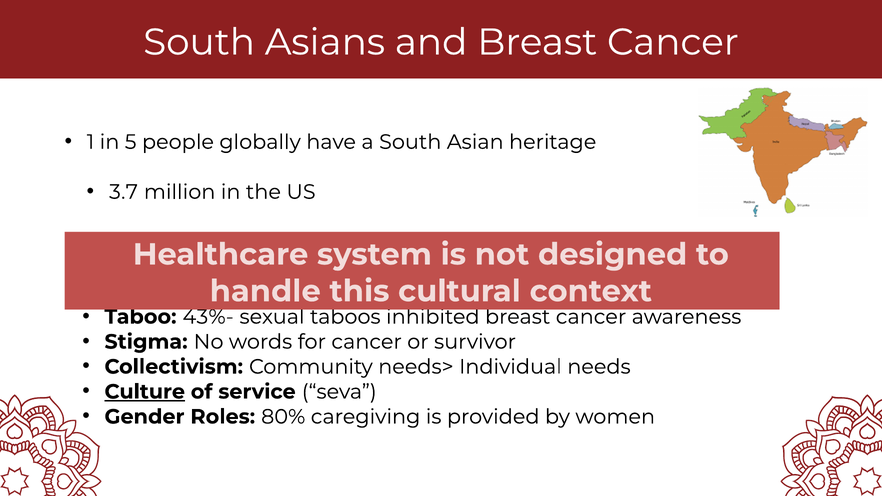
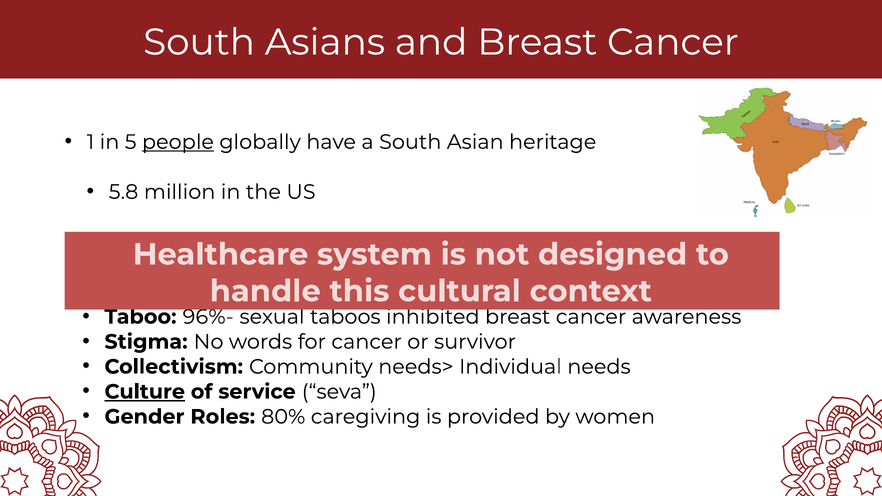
people underline: none -> present (178, 142)
3.7: 3.7 -> 5.8 (124, 192)
43%-: 43%- -> 96%- (208, 317)
